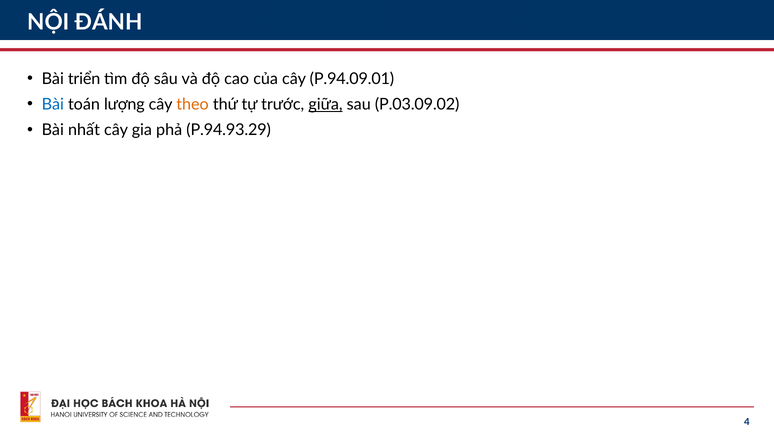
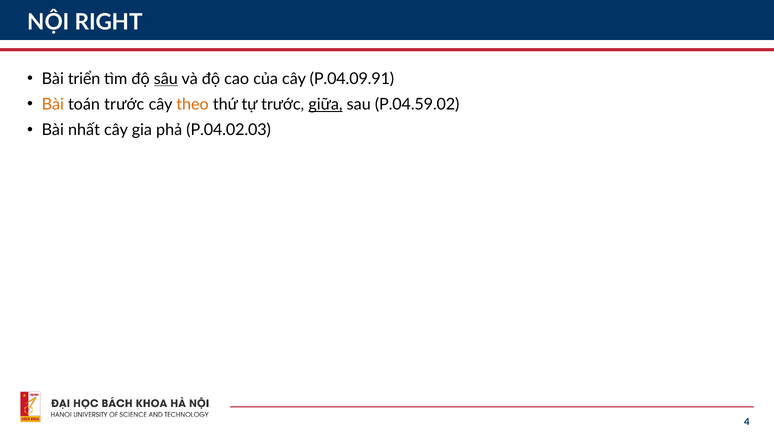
ĐÁNH: ĐÁNH -> RIGHT (109, 22)
sâu underline: none -> present (166, 79)
P.94.09.01: P.94.09.01 -> P.04.09.91 (352, 79)
Bài colour: blue -> orange (53, 104)
toán lượng: lượng -> trước (124, 104)
P.03.09.02: P.03.09.02 -> P.04.59.02 (417, 104)
P.94.93.29: P.94.93.29 -> P.04.02.03 (229, 130)
